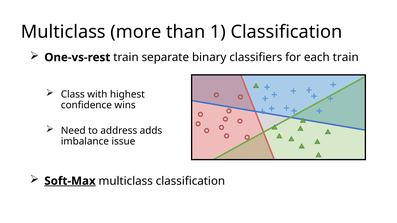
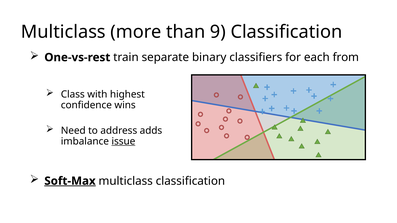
1: 1 -> 9 (218, 32)
each train: train -> from (346, 57)
issue underline: none -> present (123, 141)
